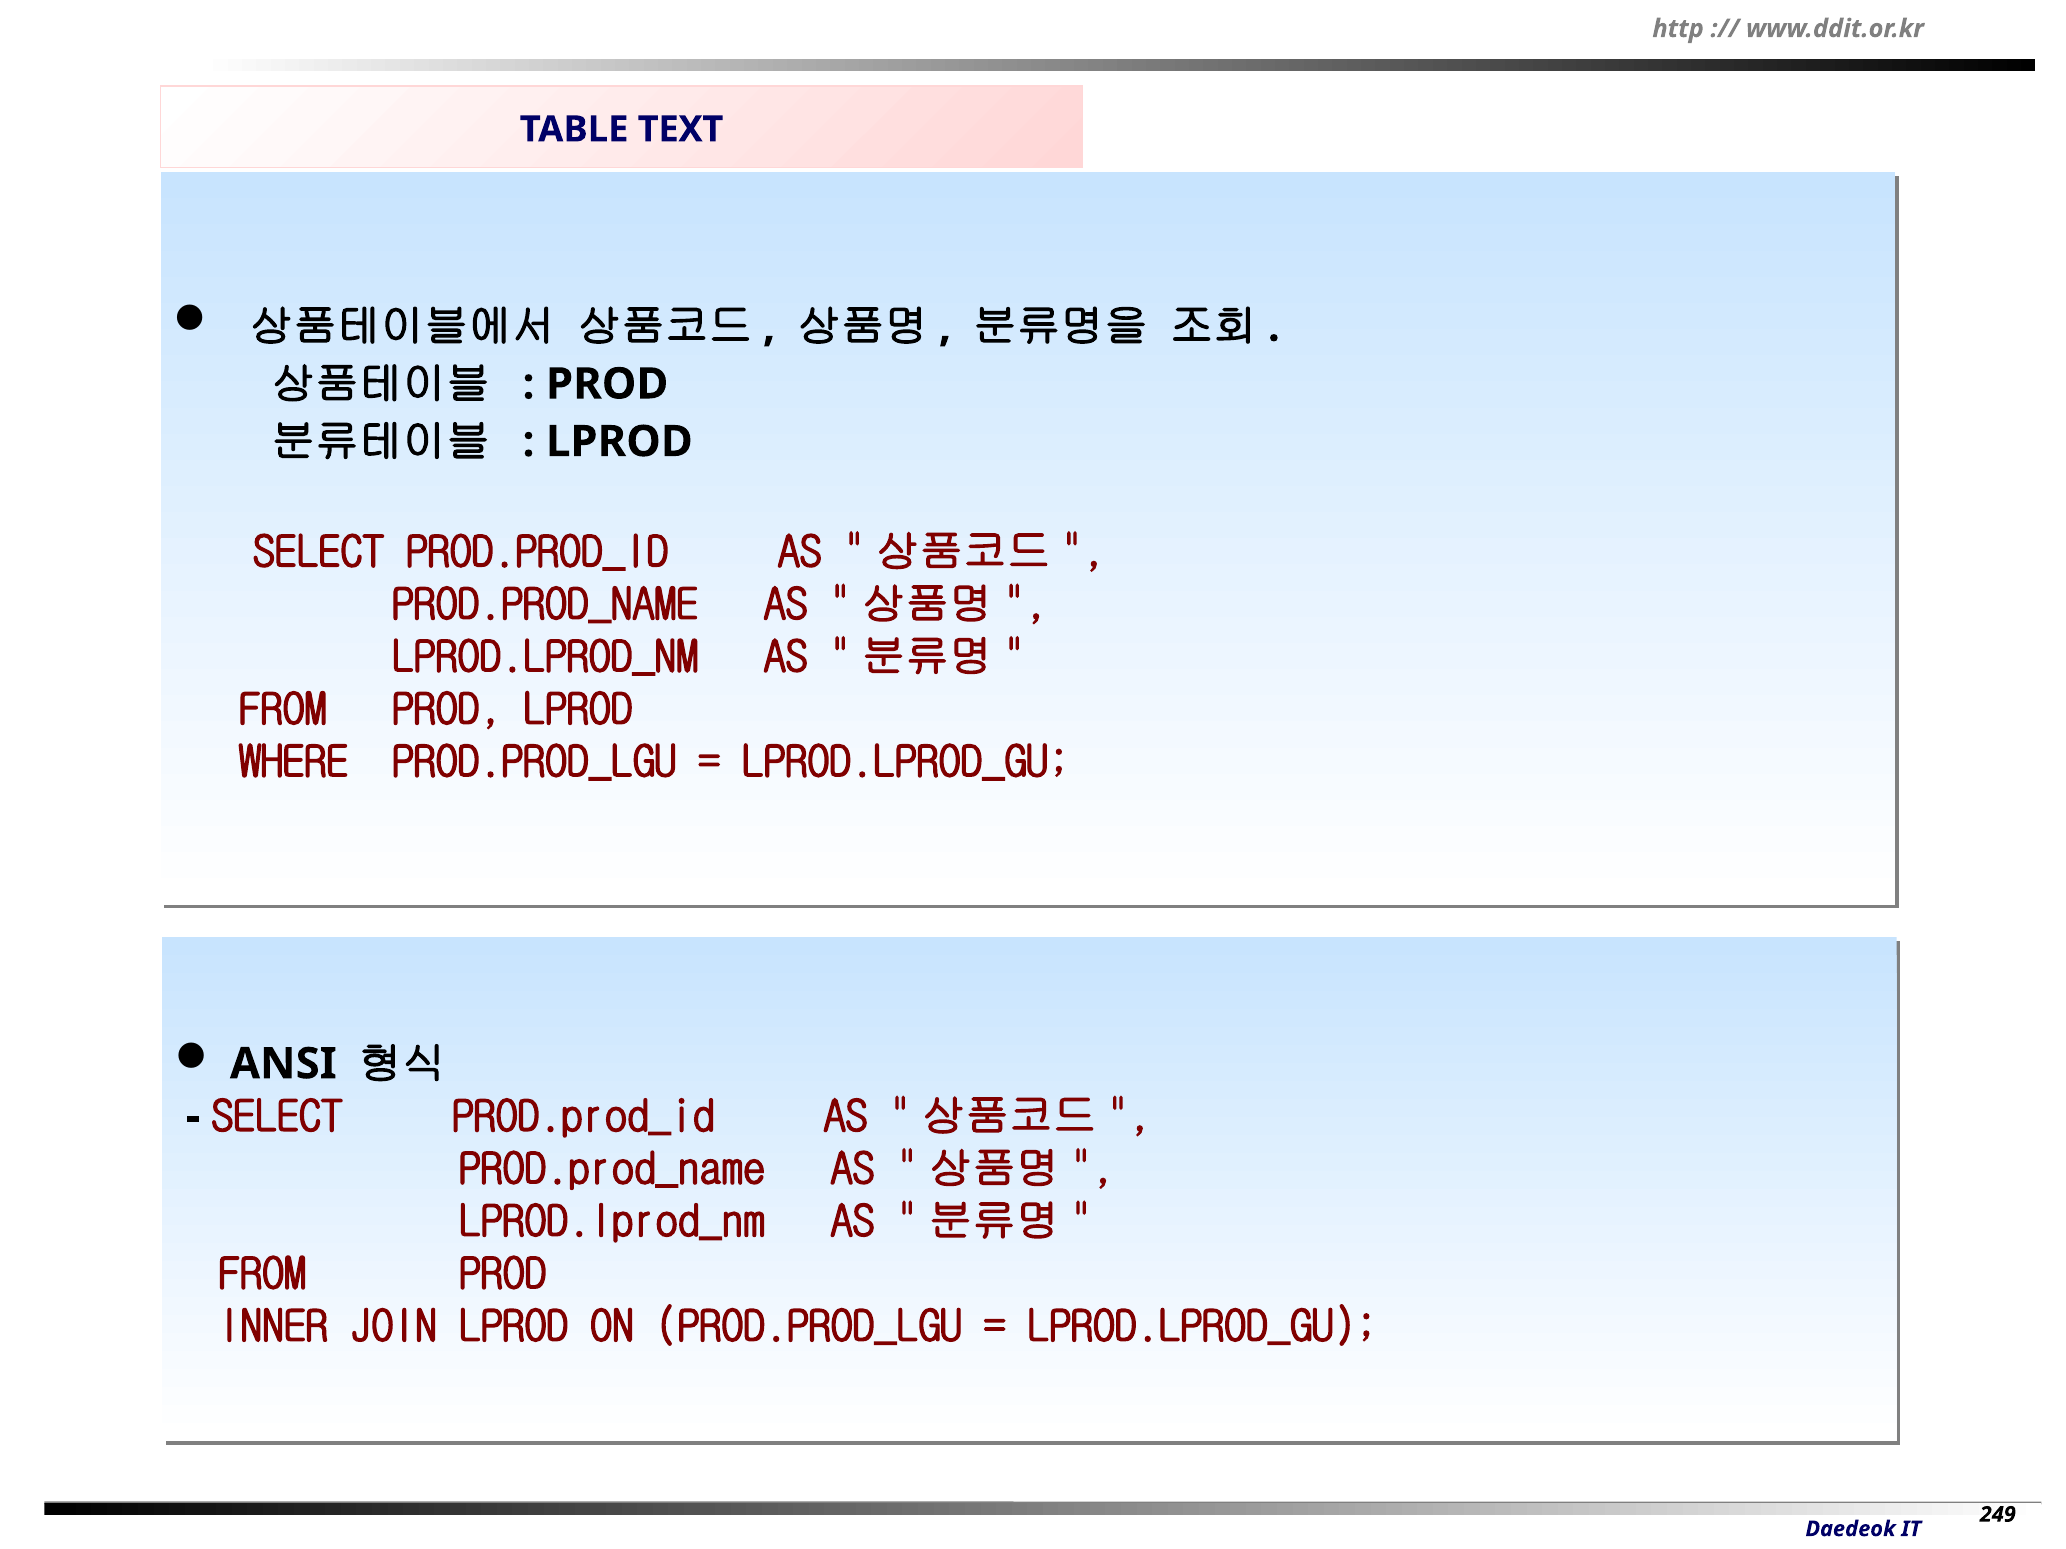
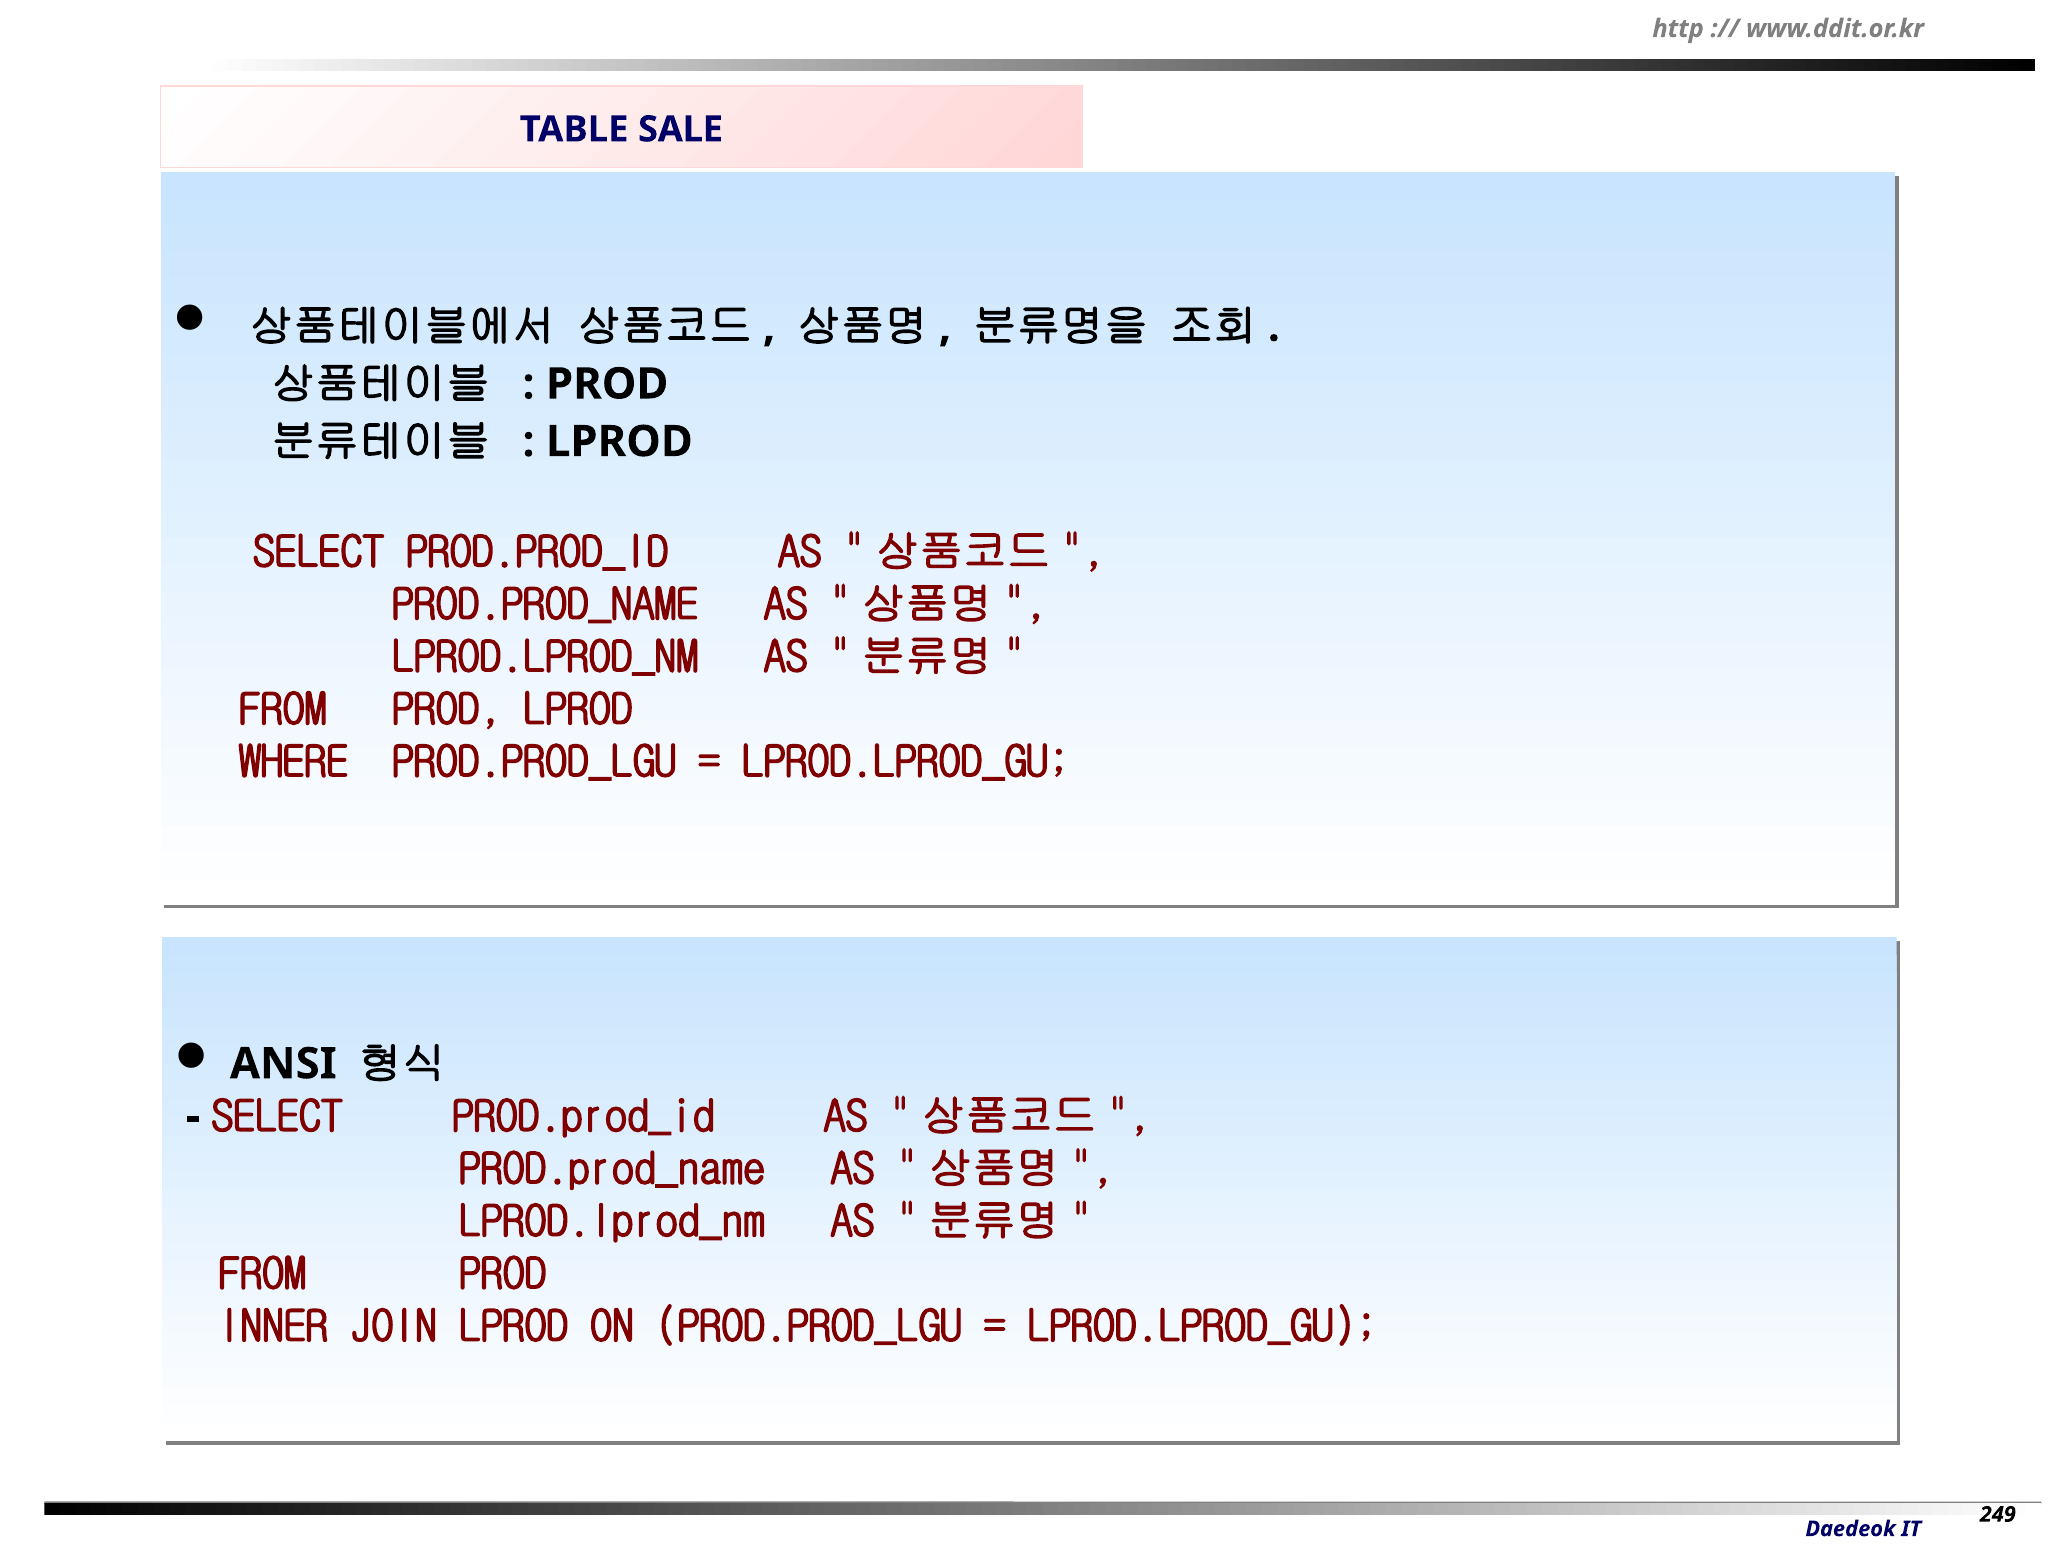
TEXT: TEXT -> SALE (681, 129)
